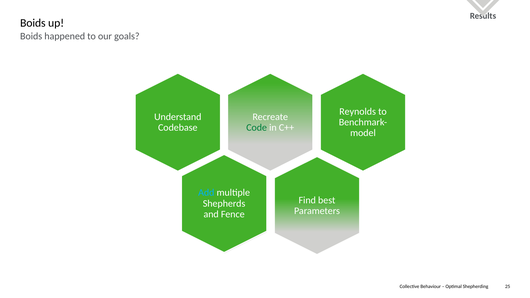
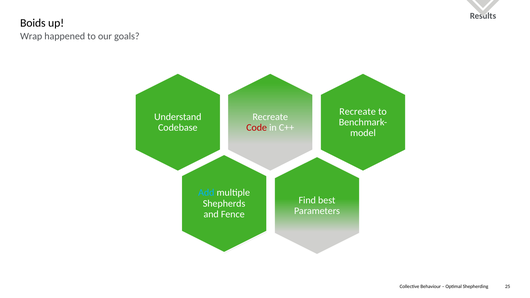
Boids: Boids -> Wrap (31, 36)
Reynolds: Reynolds -> Recreate (358, 111)
Code colour: green -> red (257, 128)
